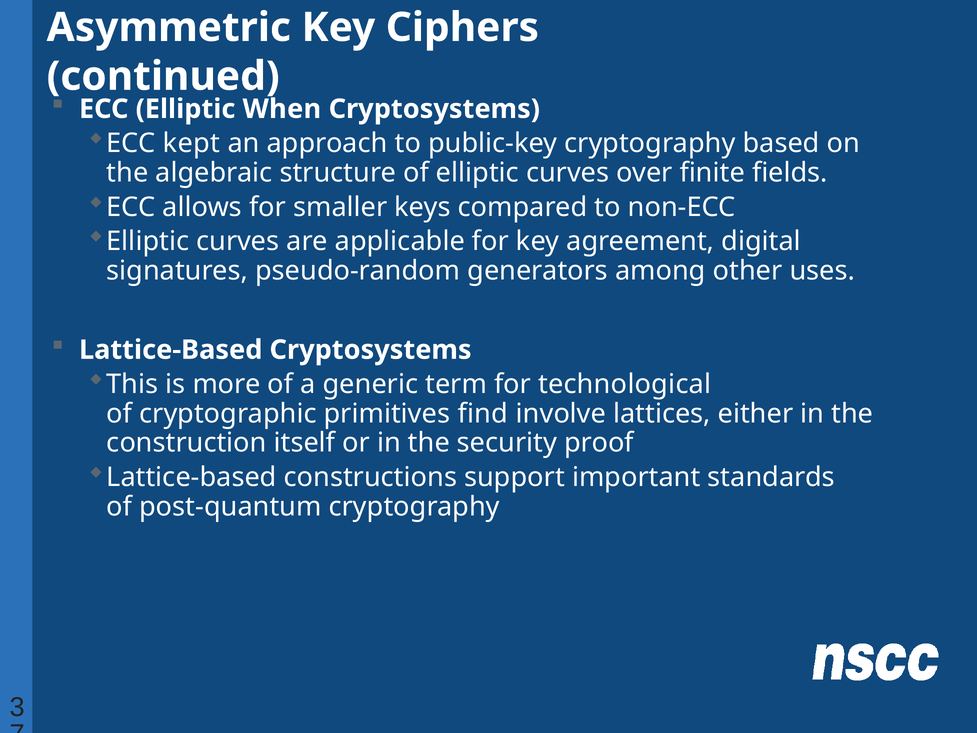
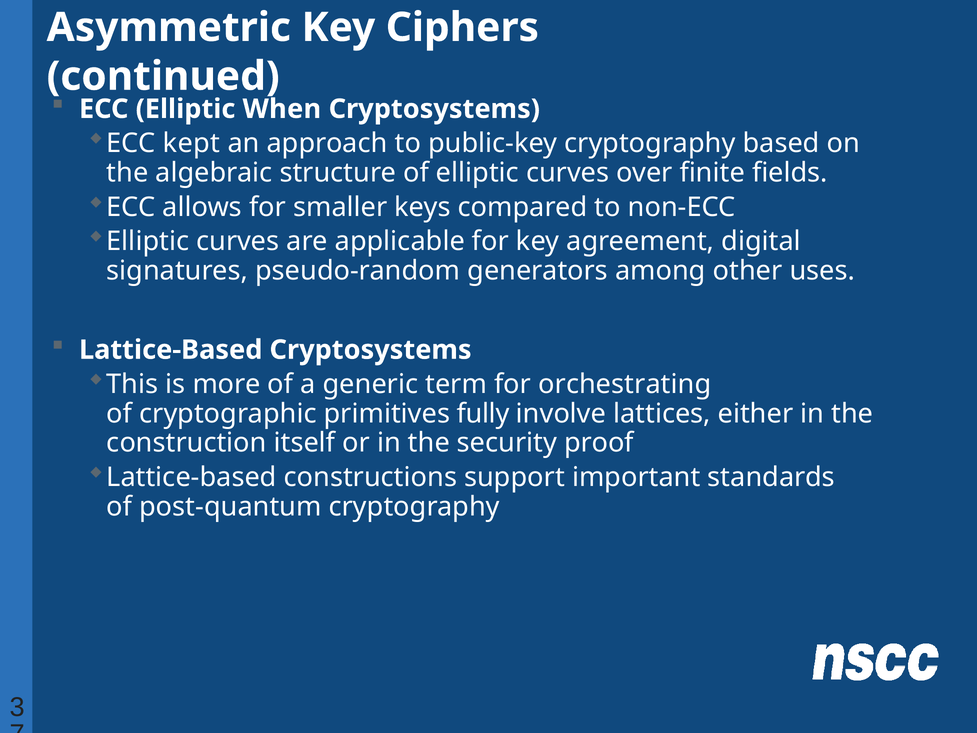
technological: technological -> orchestrating (625, 384)
find: find -> fully (483, 413)
